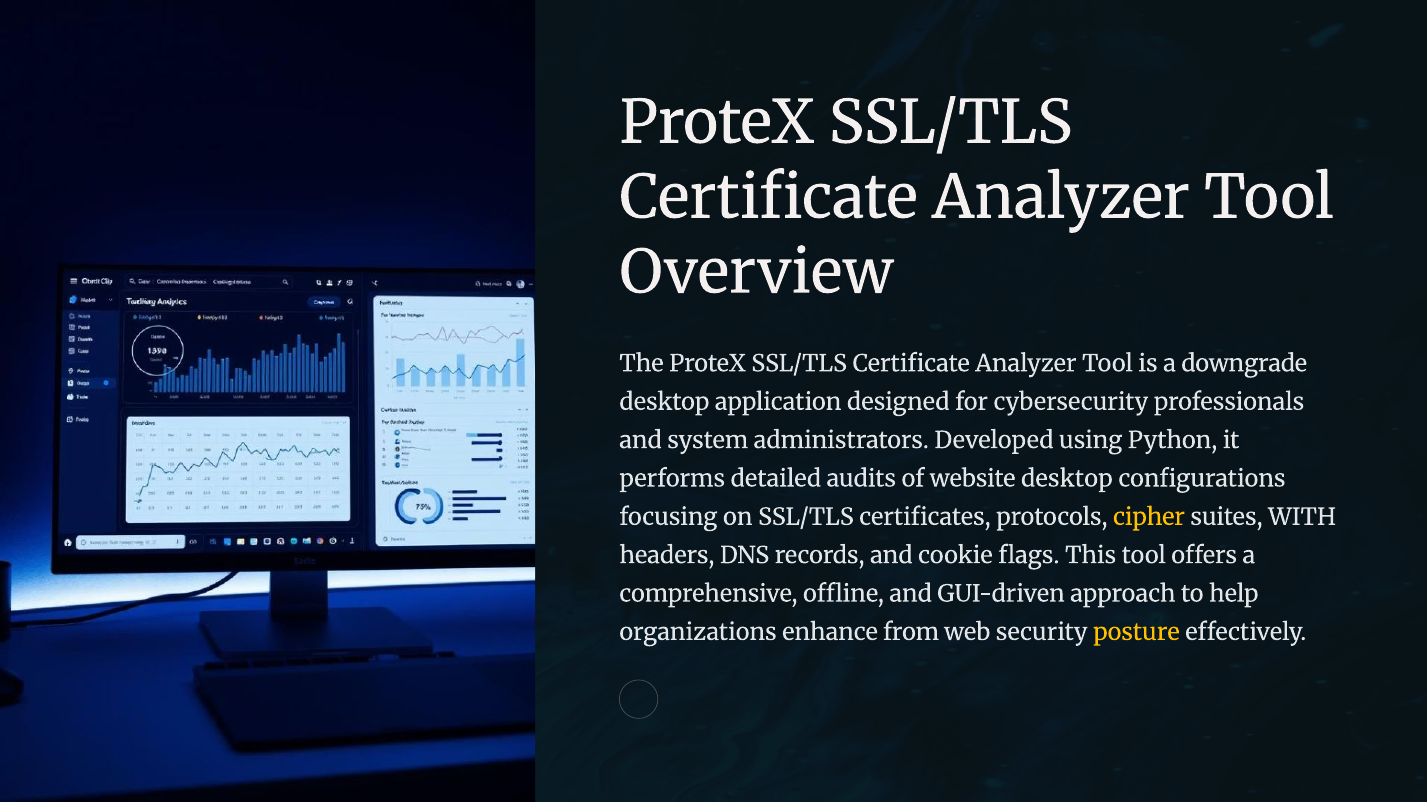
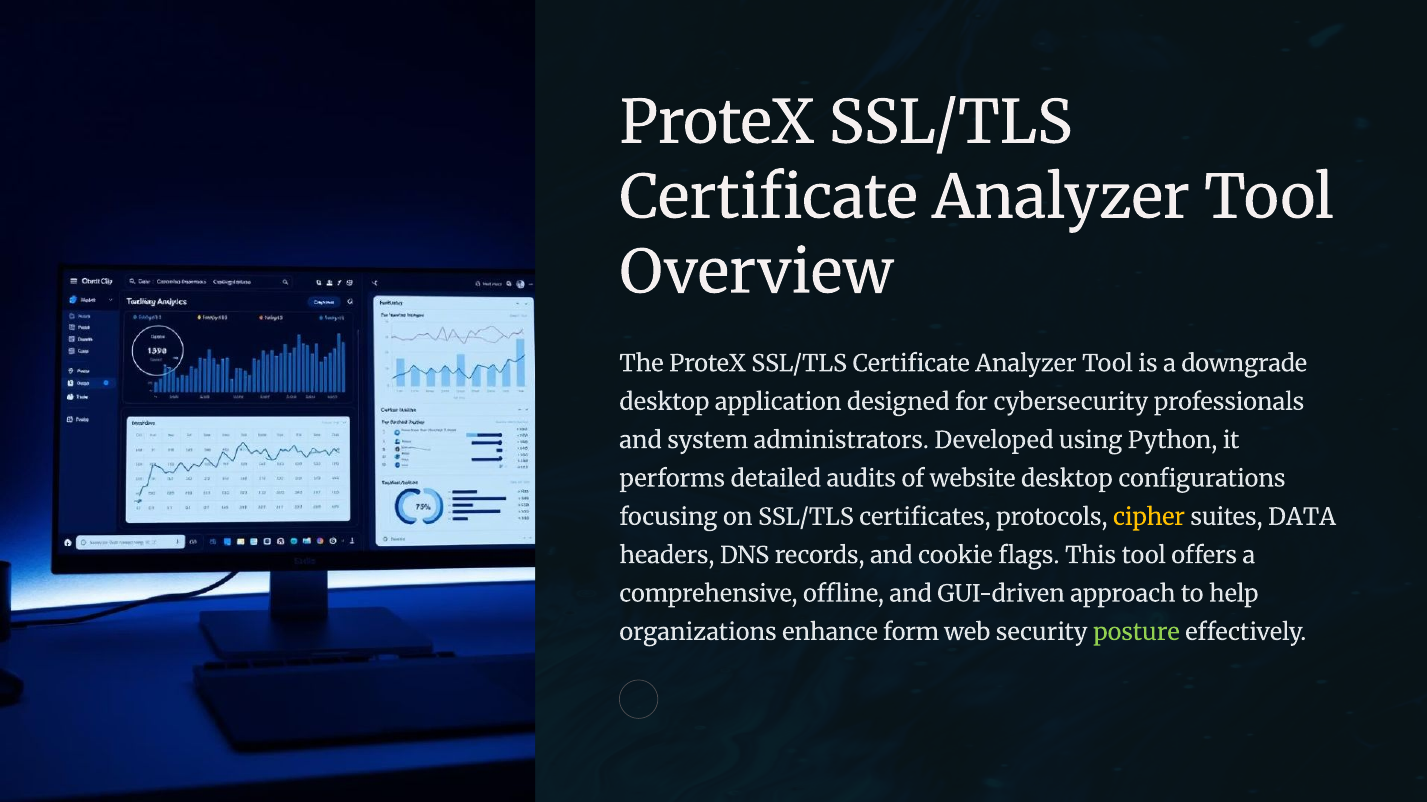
WITH: WITH -> DATA (1302, 518)
from: from -> form (911, 633)
posture colour: yellow -> light green (1136, 633)
